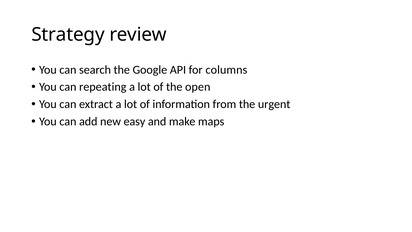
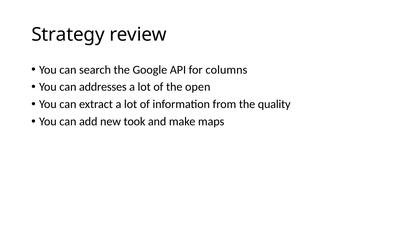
repeating: repeating -> addresses (103, 87)
urgent: urgent -> quality (274, 104)
easy: easy -> took (134, 121)
